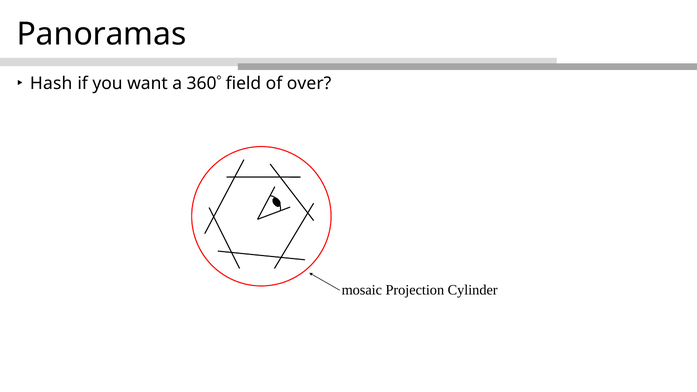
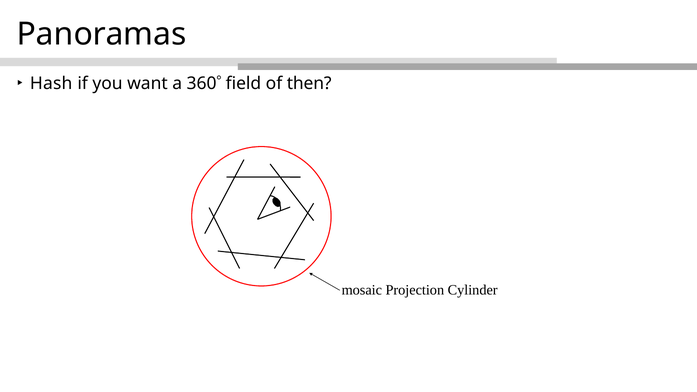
over: over -> then (309, 83)
